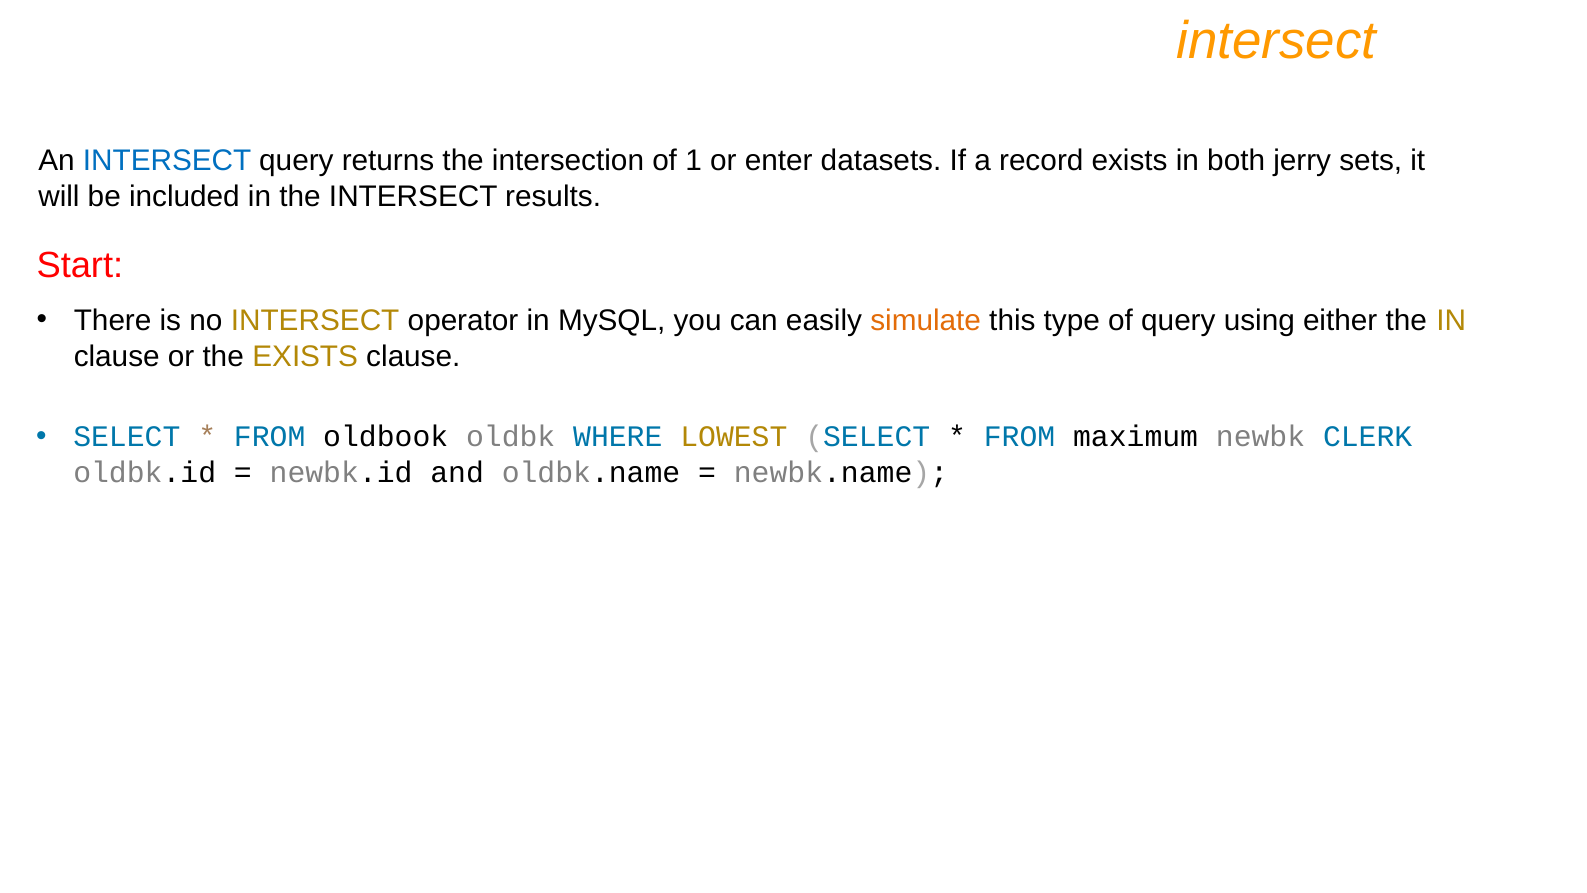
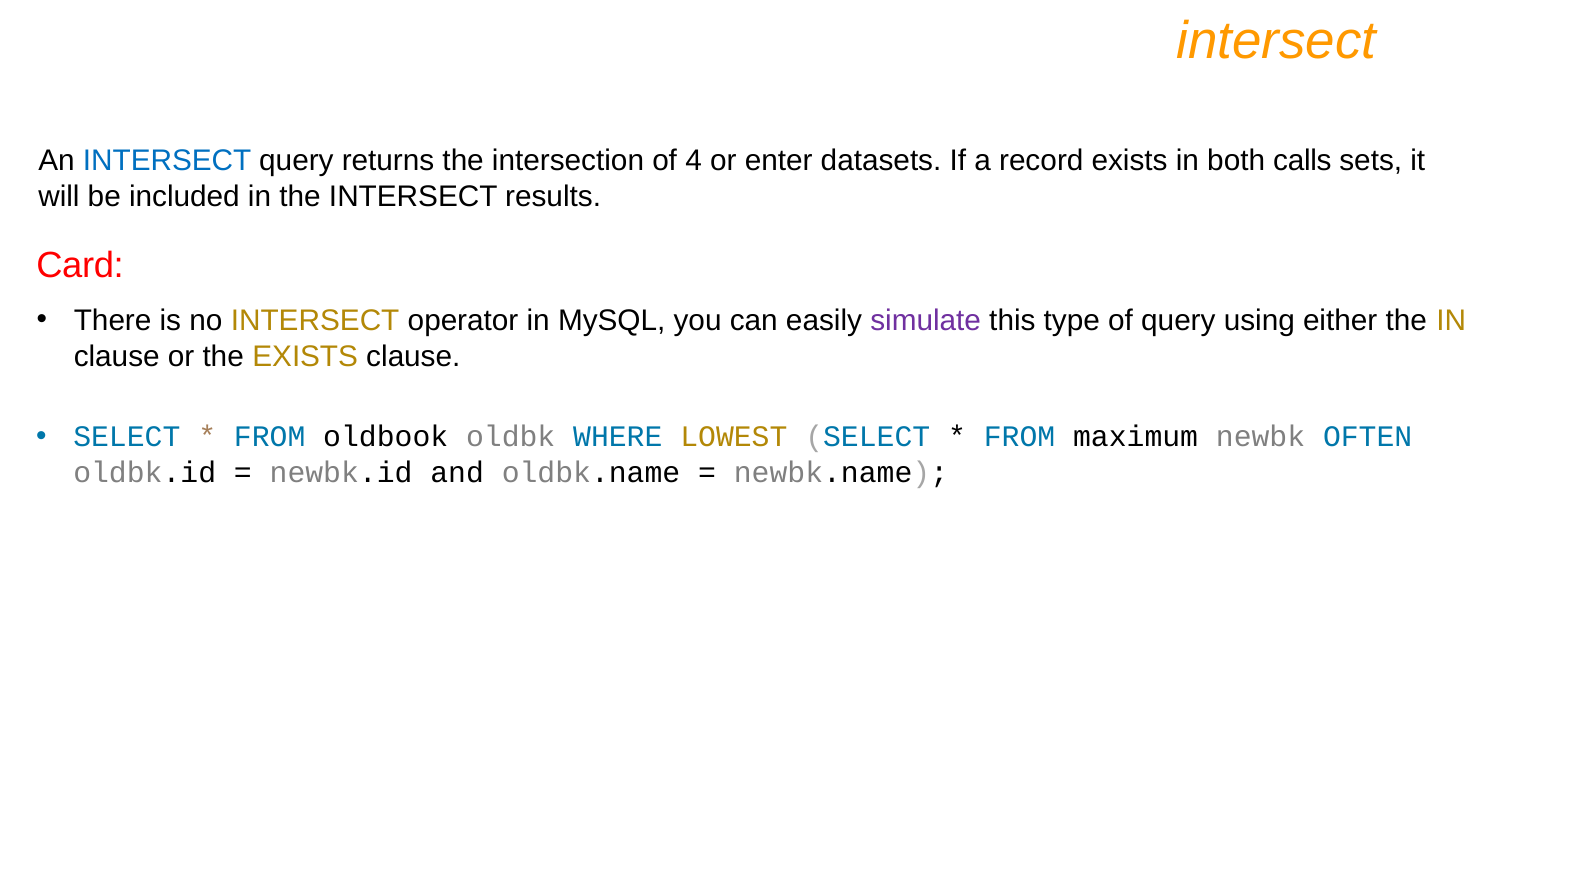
1: 1 -> 4 (694, 161)
jerry: jerry -> calls (1302, 161)
Start: Start -> Card (80, 266)
simulate colour: orange -> purple (926, 321)
CLERK: CLERK -> OFTEN (1368, 437)
